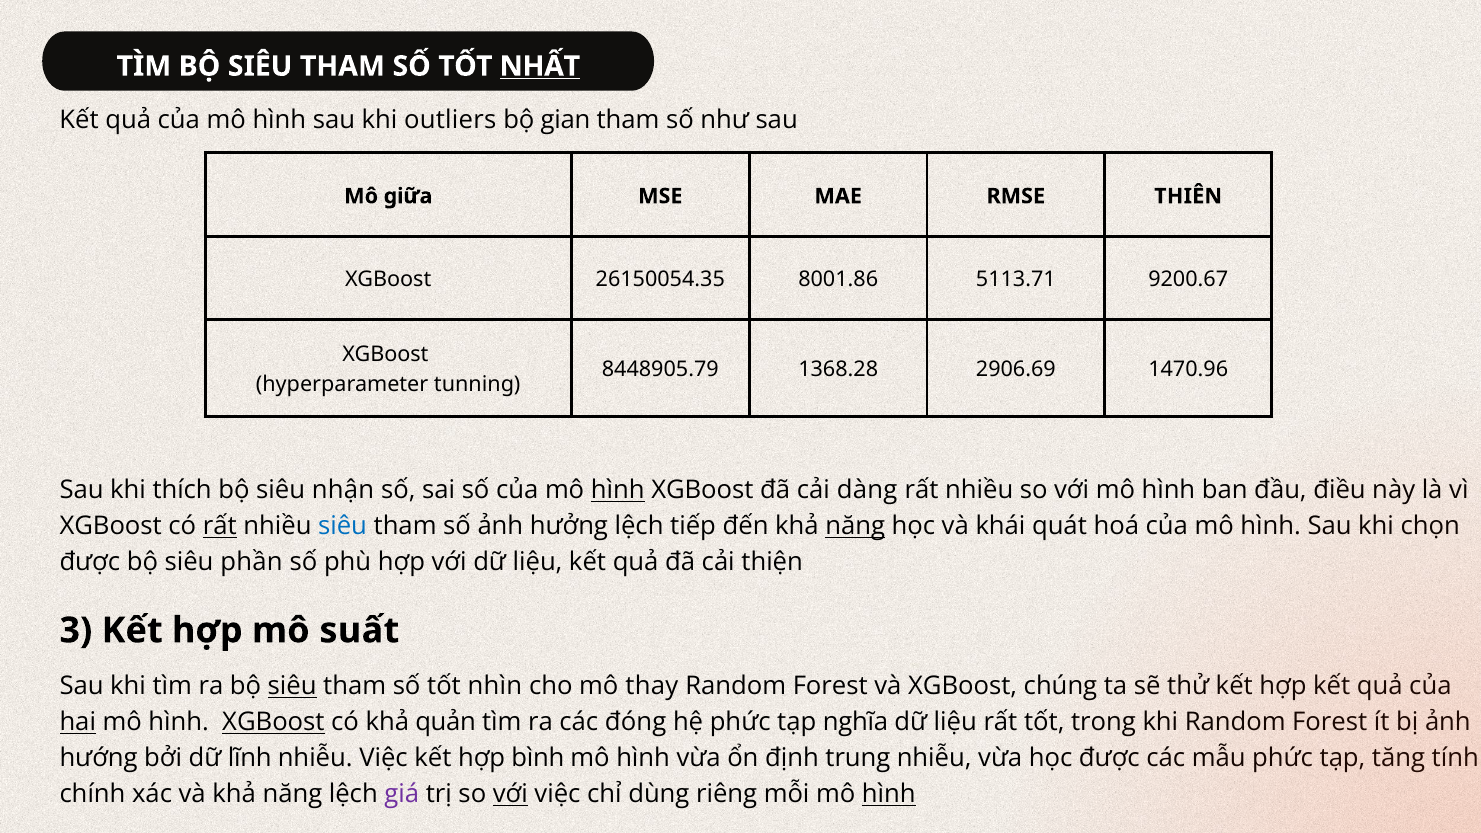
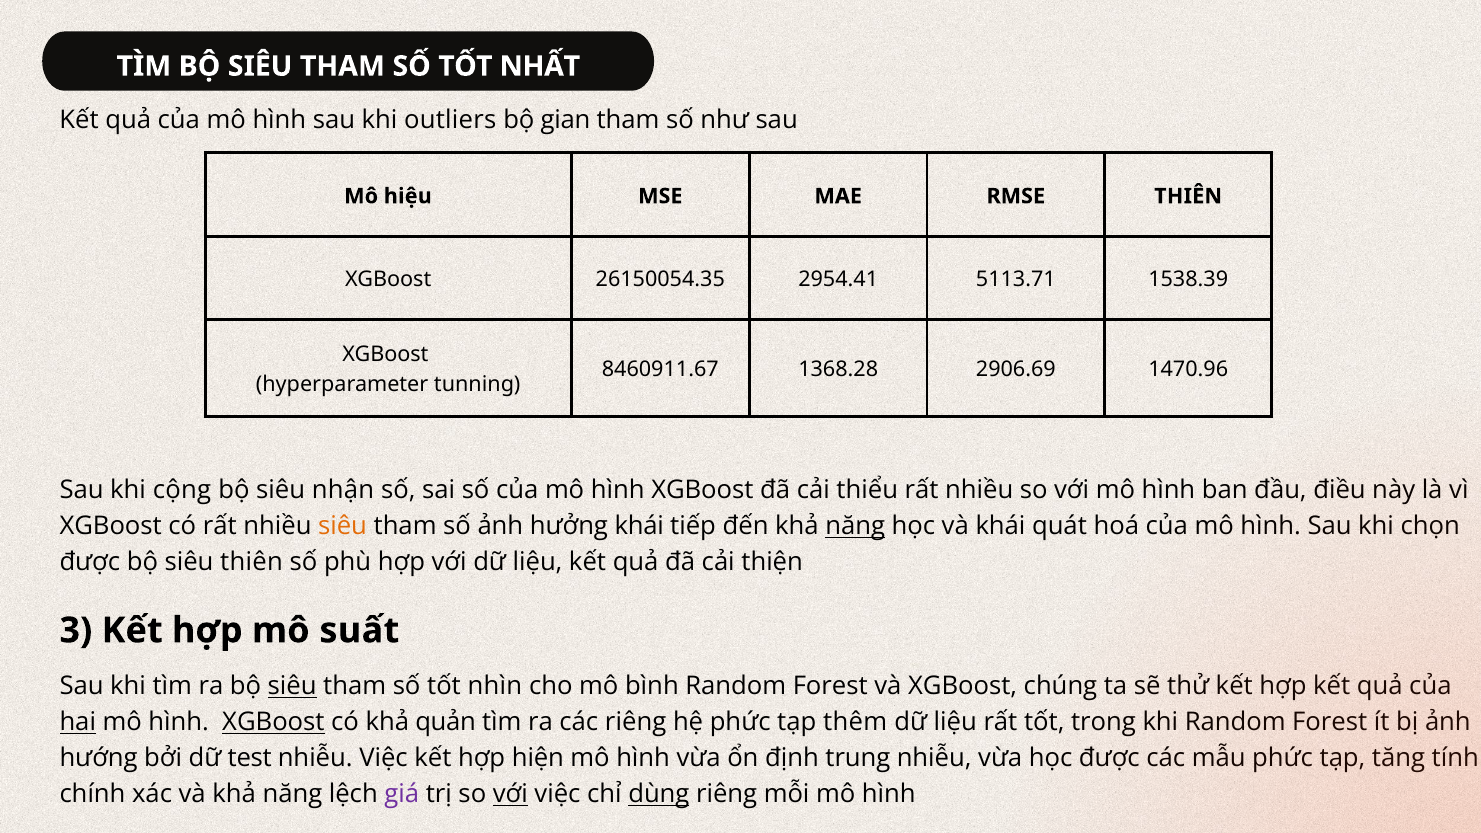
NHẤT underline: present -> none (540, 66)
giữa: giữa -> hiệu (408, 196)
8001.86: 8001.86 -> 2954.41 (838, 280)
9200.67: 9200.67 -> 1538.39 (1188, 280)
8448905.79: 8448905.79 -> 8460911.67 (660, 370)
thích: thích -> cộng (182, 490)
hình underline: present -> none (618, 490)
dàng: dàng -> thiểu (867, 490)
rất underline: present -> none (220, 526)
siêu colour: blue -> orange (343, 526)
hưởng lệch: lệch -> khái (639, 526)
siêu phần: phần -> thiên (251, 562)
thay: thay -> bình (652, 686)
các đóng: đóng -> riêng (636, 722)
nghĩa: nghĩa -> thêm (855, 722)
lĩnh: lĩnh -> test (250, 758)
bình: bình -> hiện (538, 758)
dùng underline: none -> present (659, 794)
hình underline: present -> none (889, 794)
